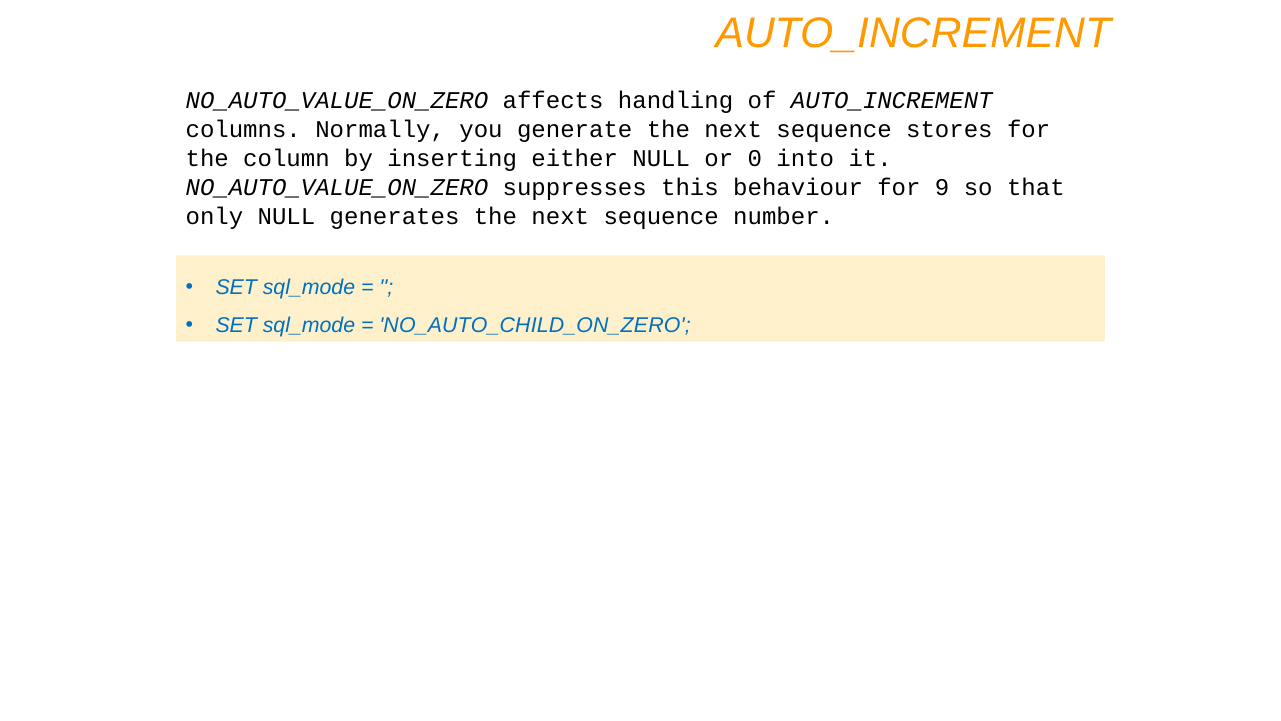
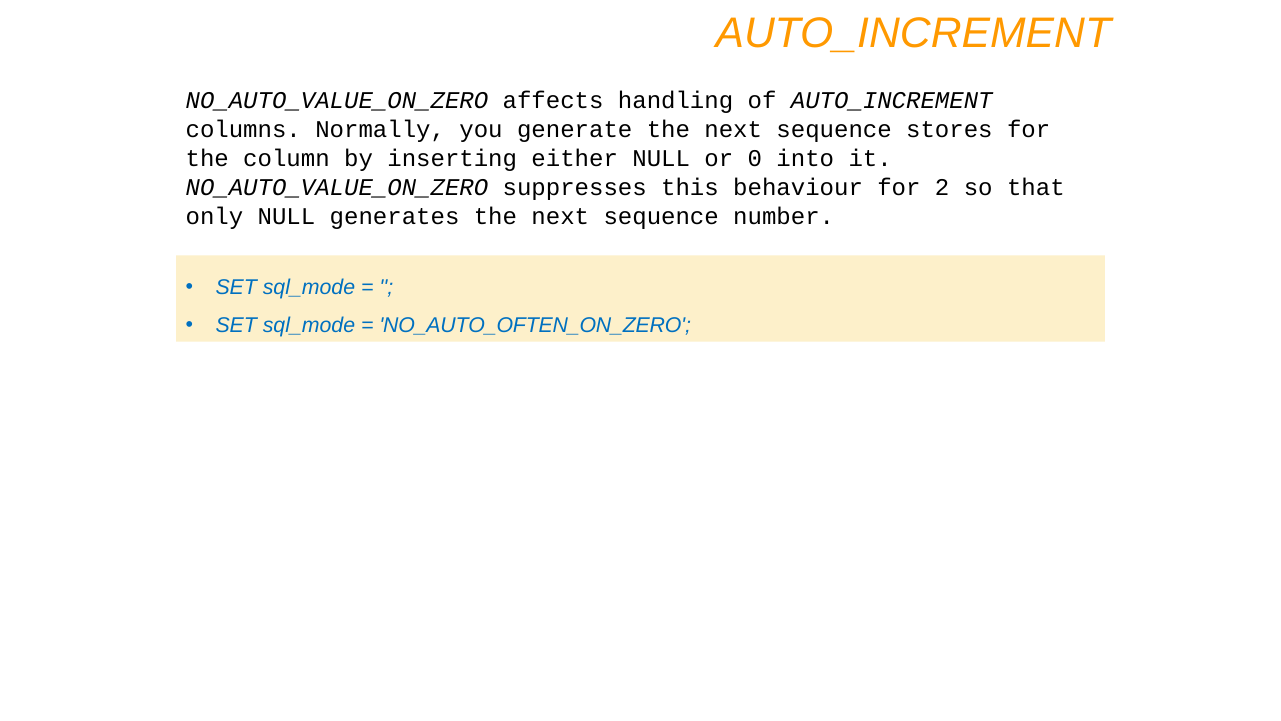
9: 9 -> 2 (942, 187)
NO_AUTO_CHILD_ON_ZERO: NO_AUTO_CHILD_ON_ZERO -> NO_AUTO_OFTEN_ON_ZERO (535, 325)
